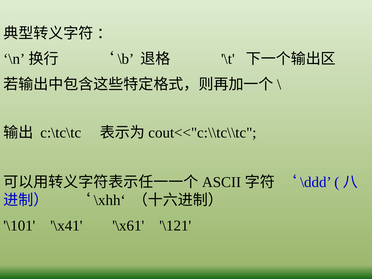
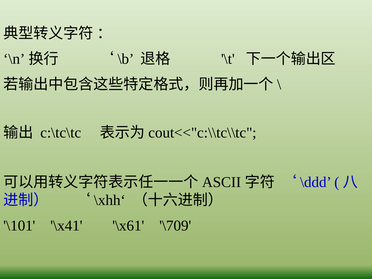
\121: \121 -> \709 (175, 226)
